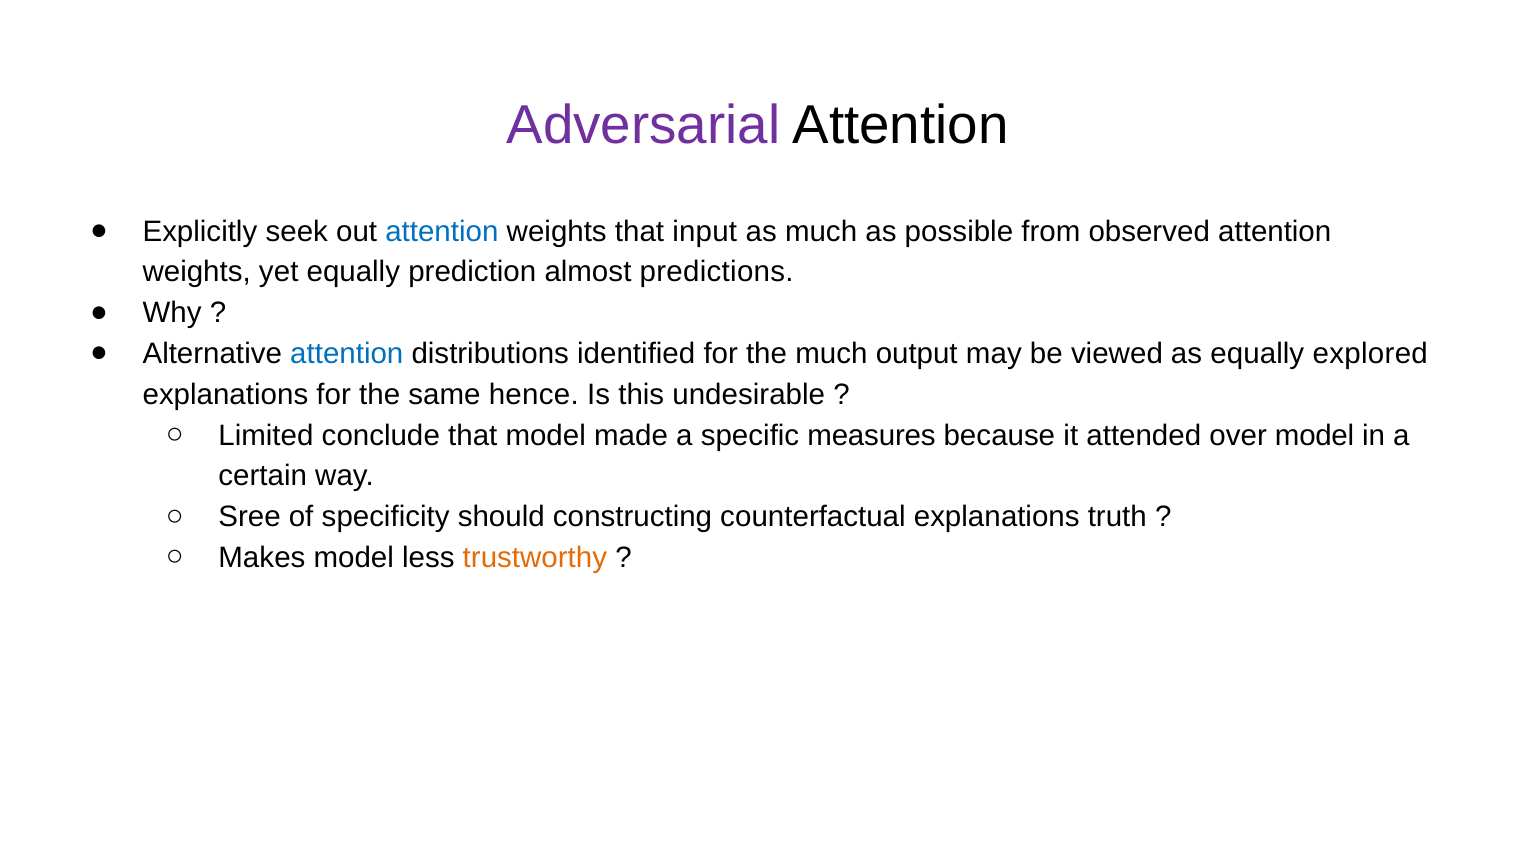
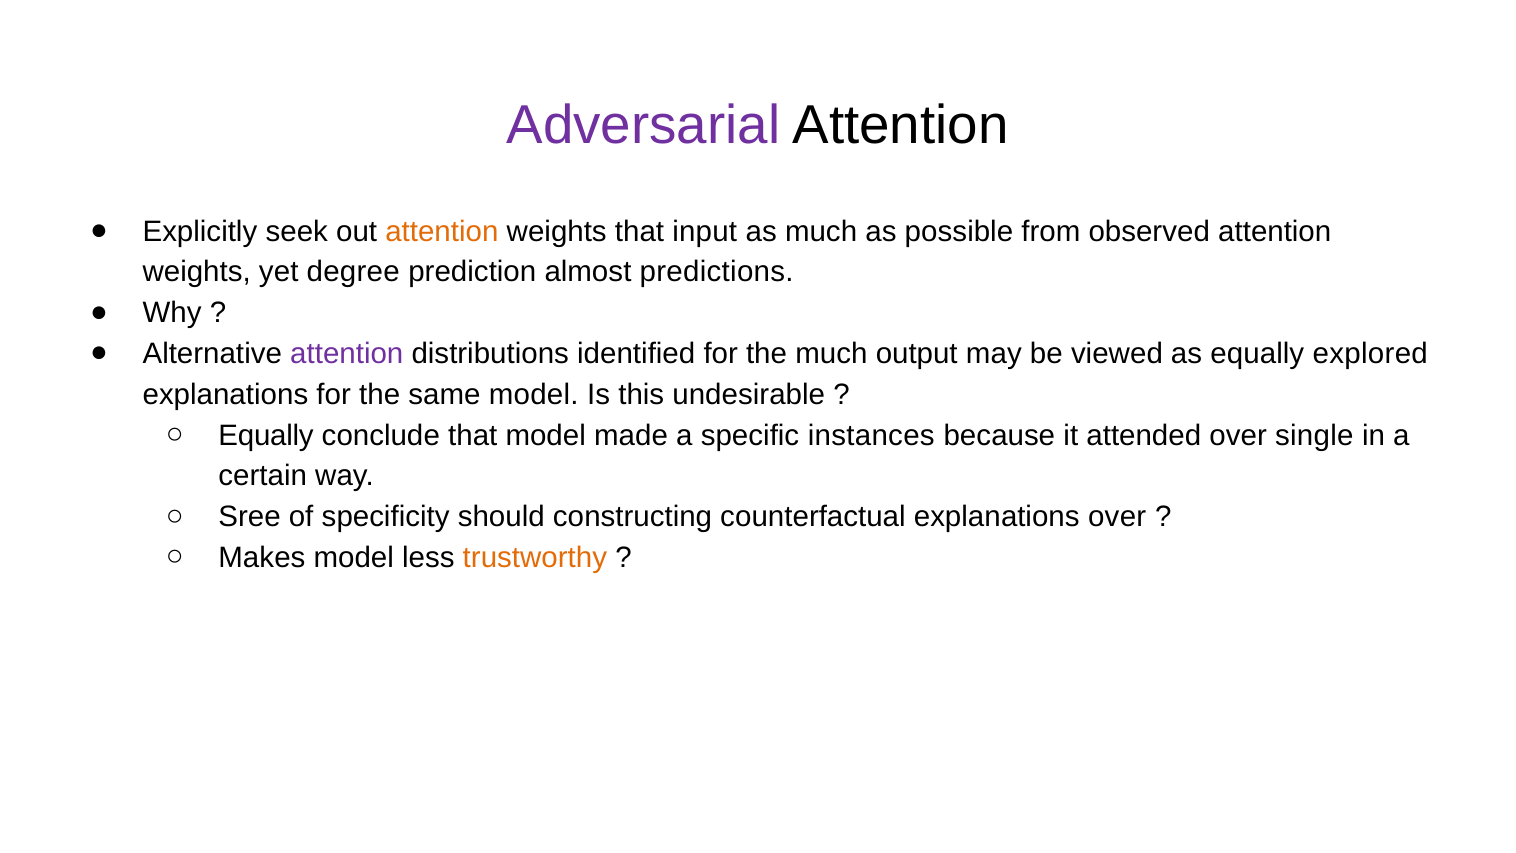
attention colour: blue -> orange (442, 231)
yet equally: equally -> degree (353, 272)
attention colour: blue -> purple (347, 354)
same hence: hence -> model (534, 394)
Limited: Limited -> Equally (266, 435)
measures: measures -> instances (871, 435)
over model: model -> single (1314, 435)
explanations truth: truth -> over (1117, 517)
